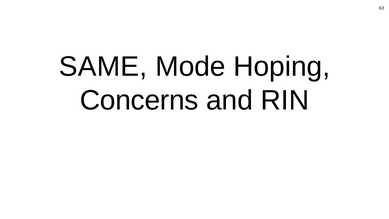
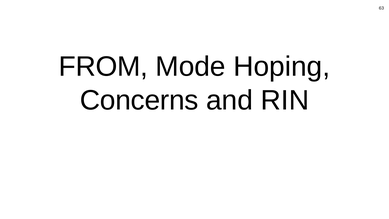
SAME: SAME -> FROM (103, 66)
